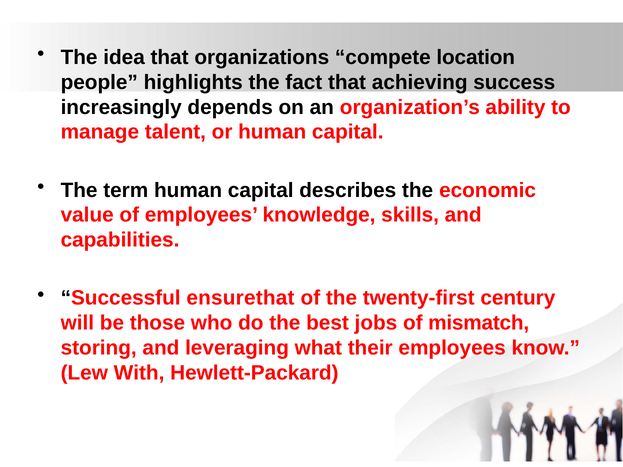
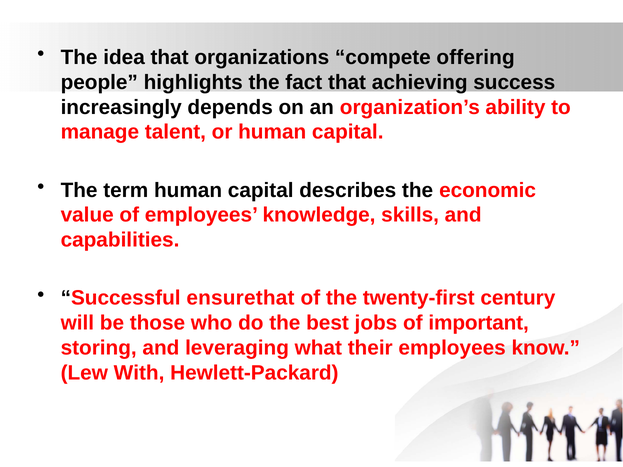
location: location -> offering (476, 57)
mismatch: mismatch -> important (479, 323)
